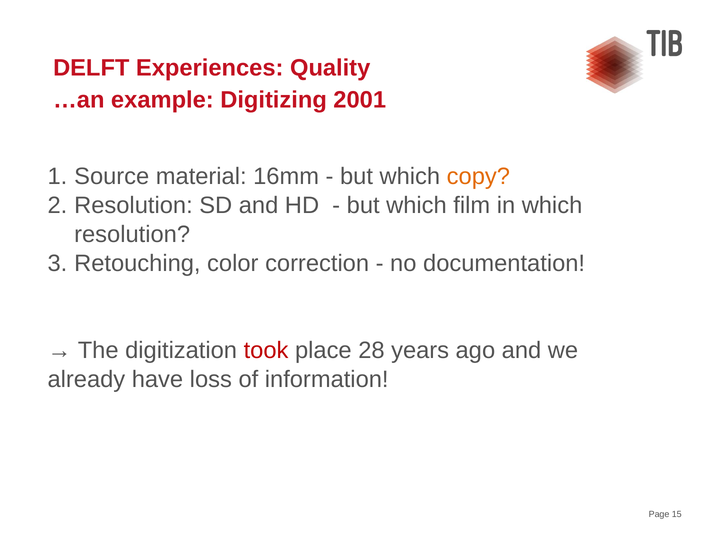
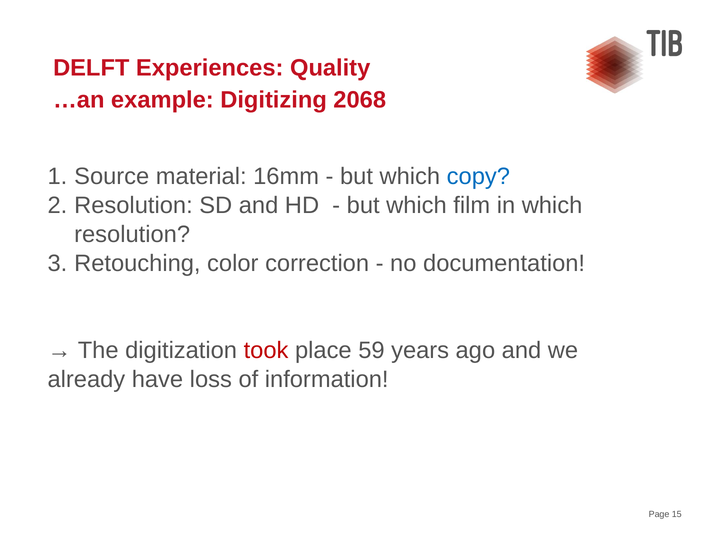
2001: 2001 -> 2068 (360, 100)
copy colour: orange -> blue (478, 177)
28: 28 -> 59 (371, 351)
